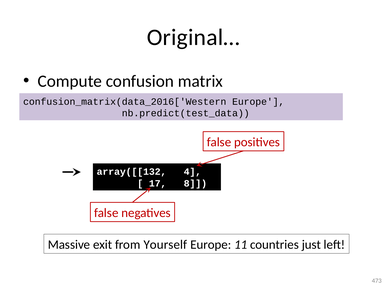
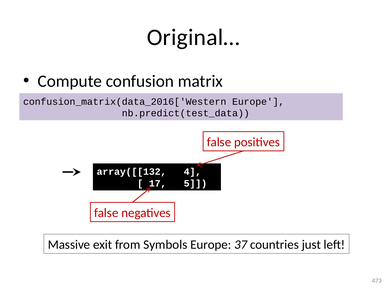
8: 8 -> 5 (195, 184)
Yourself: Yourself -> Symbols (165, 245)
11: 11 -> 37 (241, 245)
